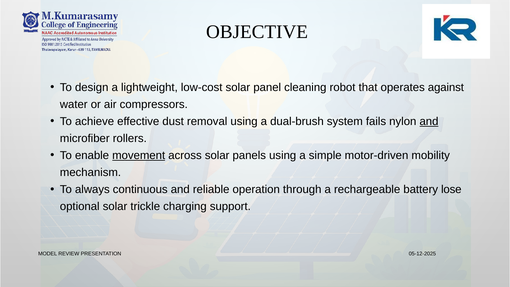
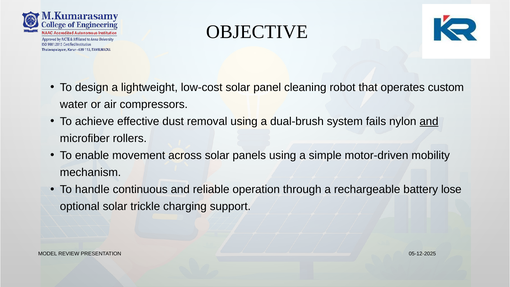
against: against -> custom (446, 87)
movement underline: present -> none (139, 155)
always: always -> handle (92, 189)
